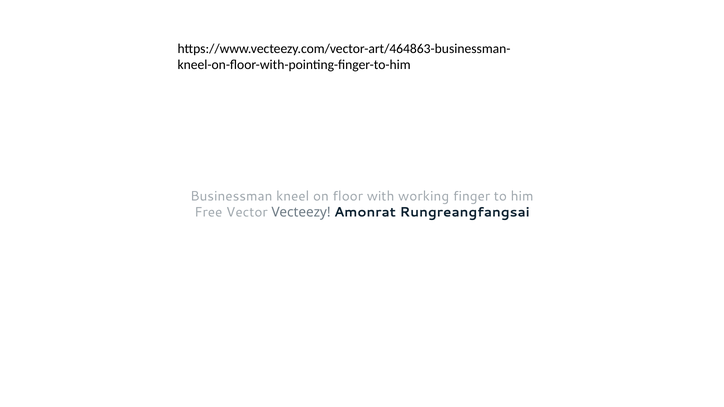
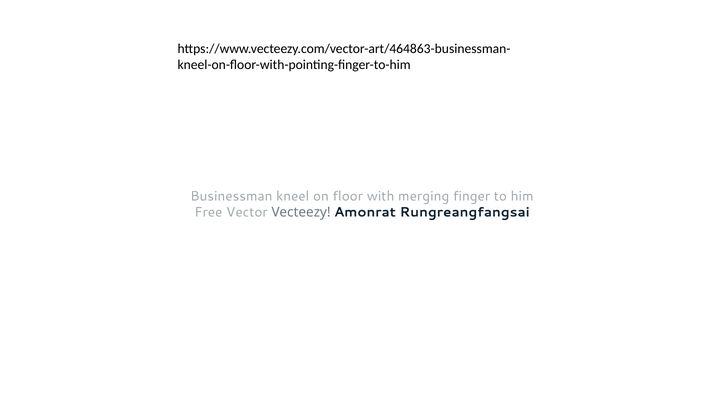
working: working -> merging (424, 196)
